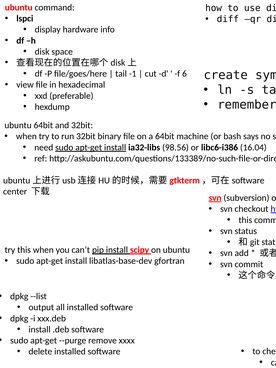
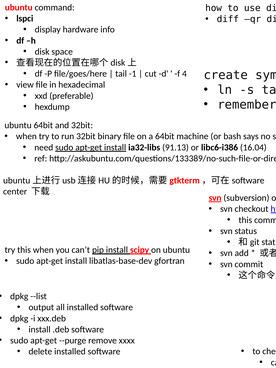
6: 6 -> 4 (184, 74)
98.56: 98.56 -> 91.13 (176, 147)
